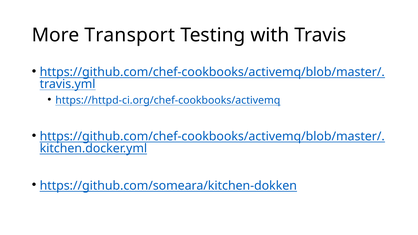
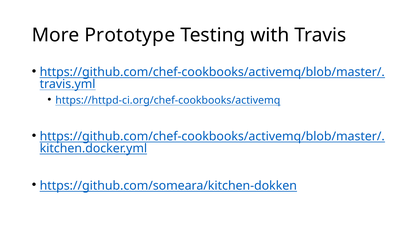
Transport: Transport -> Prototype (130, 35)
